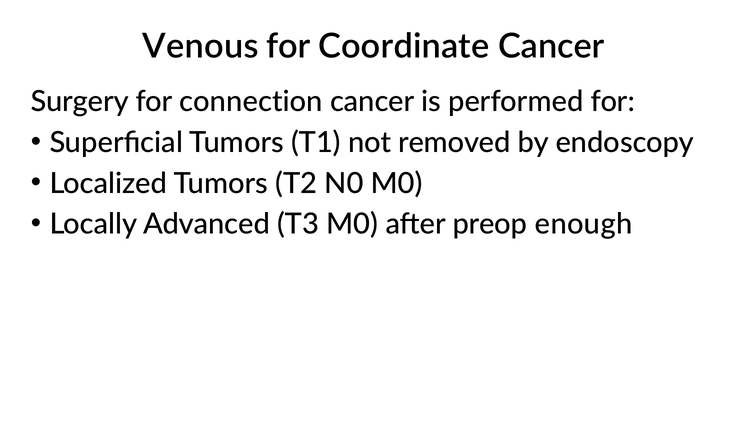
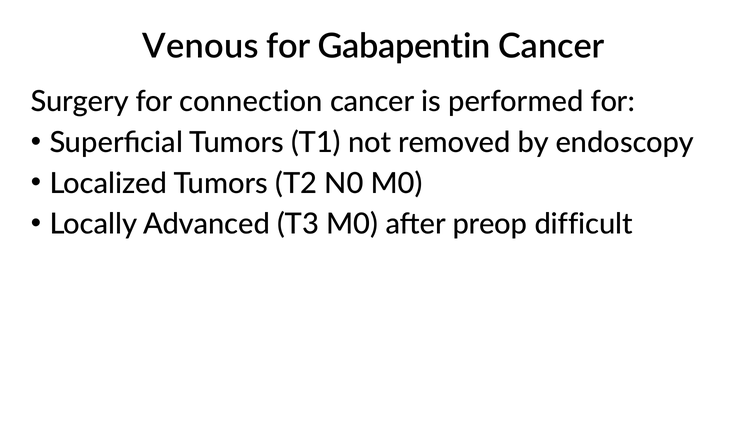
Coordinate: Coordinate -> Gabapentin (404, 46)
enough: enough -> difficult (584, 224)
